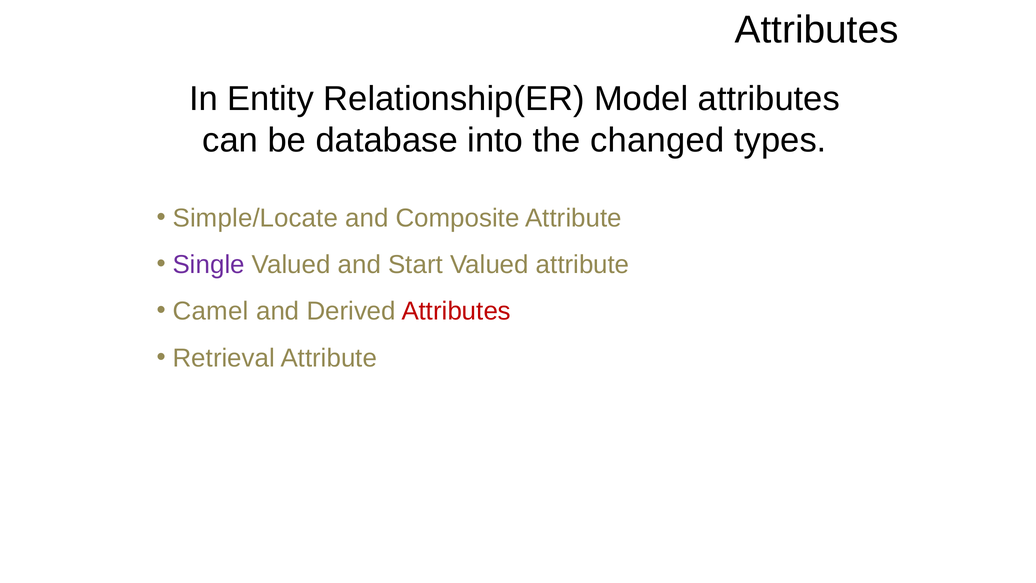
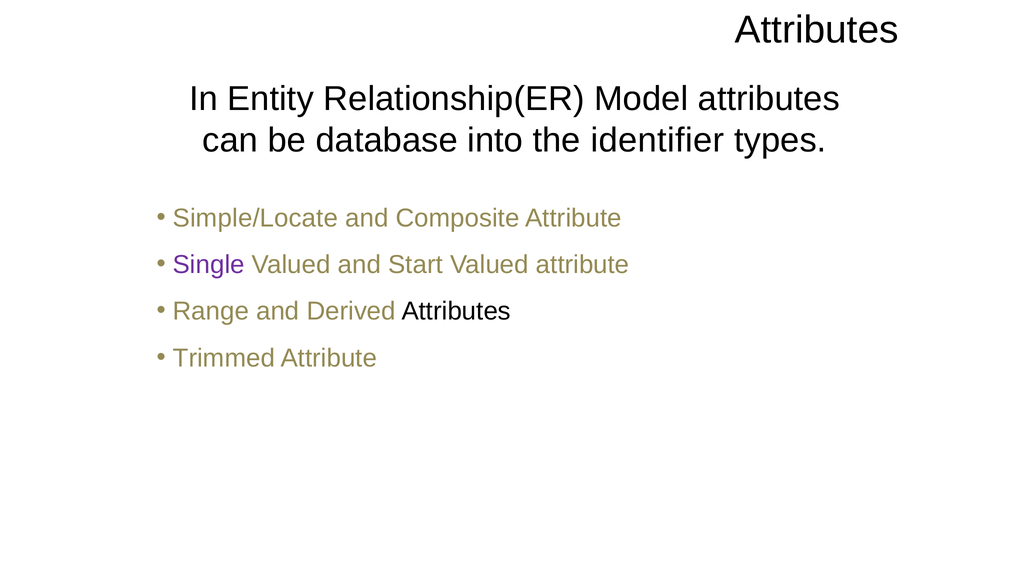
changed: changed -> identifier (657, 140)
Camel: Camel -> Range (211, 311)
Attributes colour: red -> black (456, 311)
Retrieval: Retrieval -> Trimmed (224, 358)
